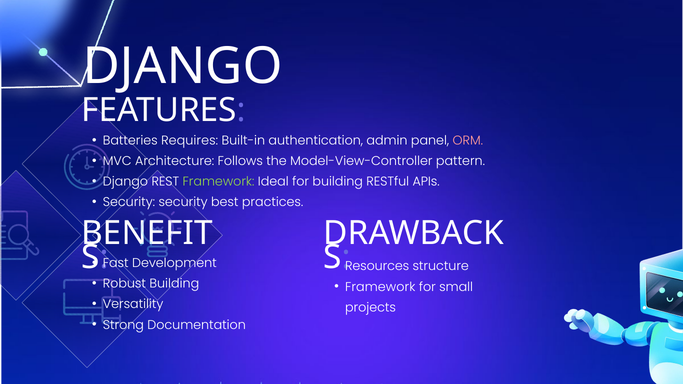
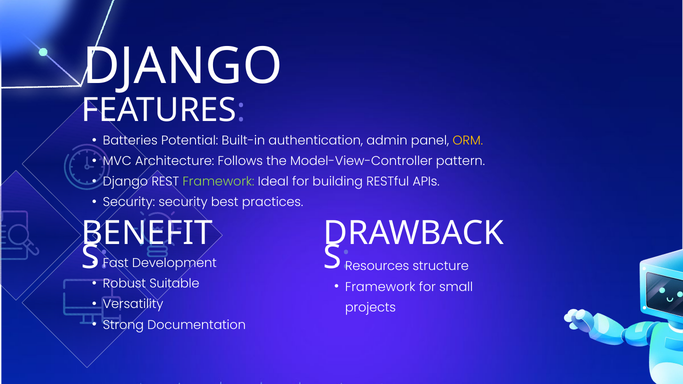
Requires: Requires -> Potential (190, 141)
ORM colour: pink -> yellow (468, 141)
Robust Building: Building -> Suitable (174, 284)
